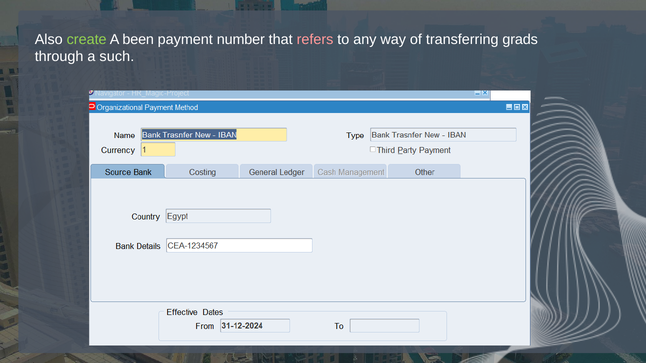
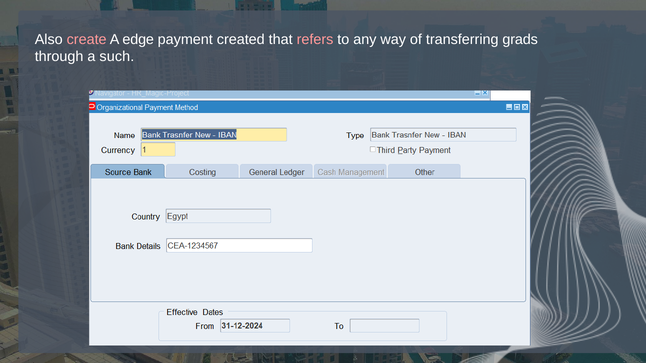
create colour: light green -> pink (87, 39)
been: been -> edge (138, 39)
number: number -> created (241, 39)
